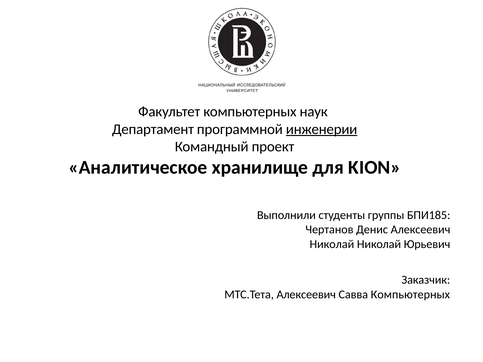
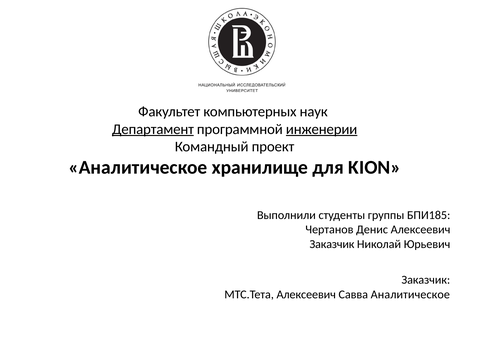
Департамент underline: none -> present (153, 129)
Николай: Николай -> Заказчик (332, 244)
Савва Компьютерных: Компьютерных -> Аналитическое (410, 295)
